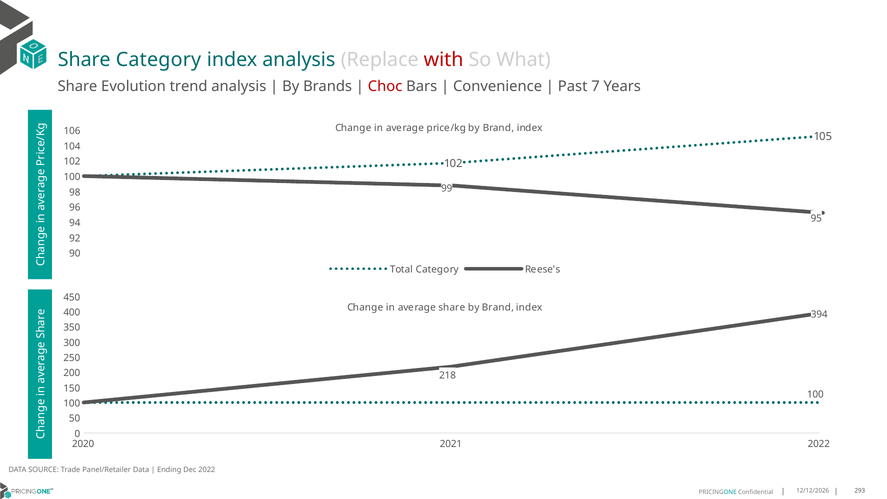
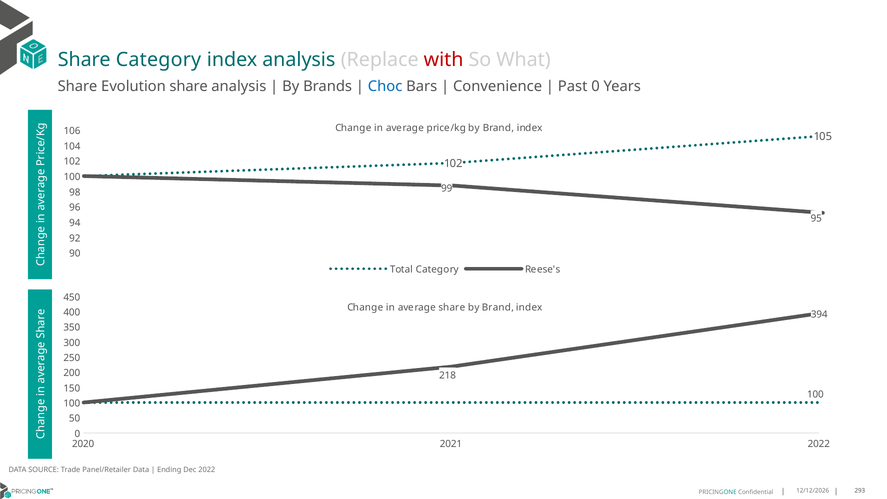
Evolution trend: trend -> share (189, 86)
Choc colour: red -> blue (385, 86)
Past 7: 7 -> 0 (596, 86)
